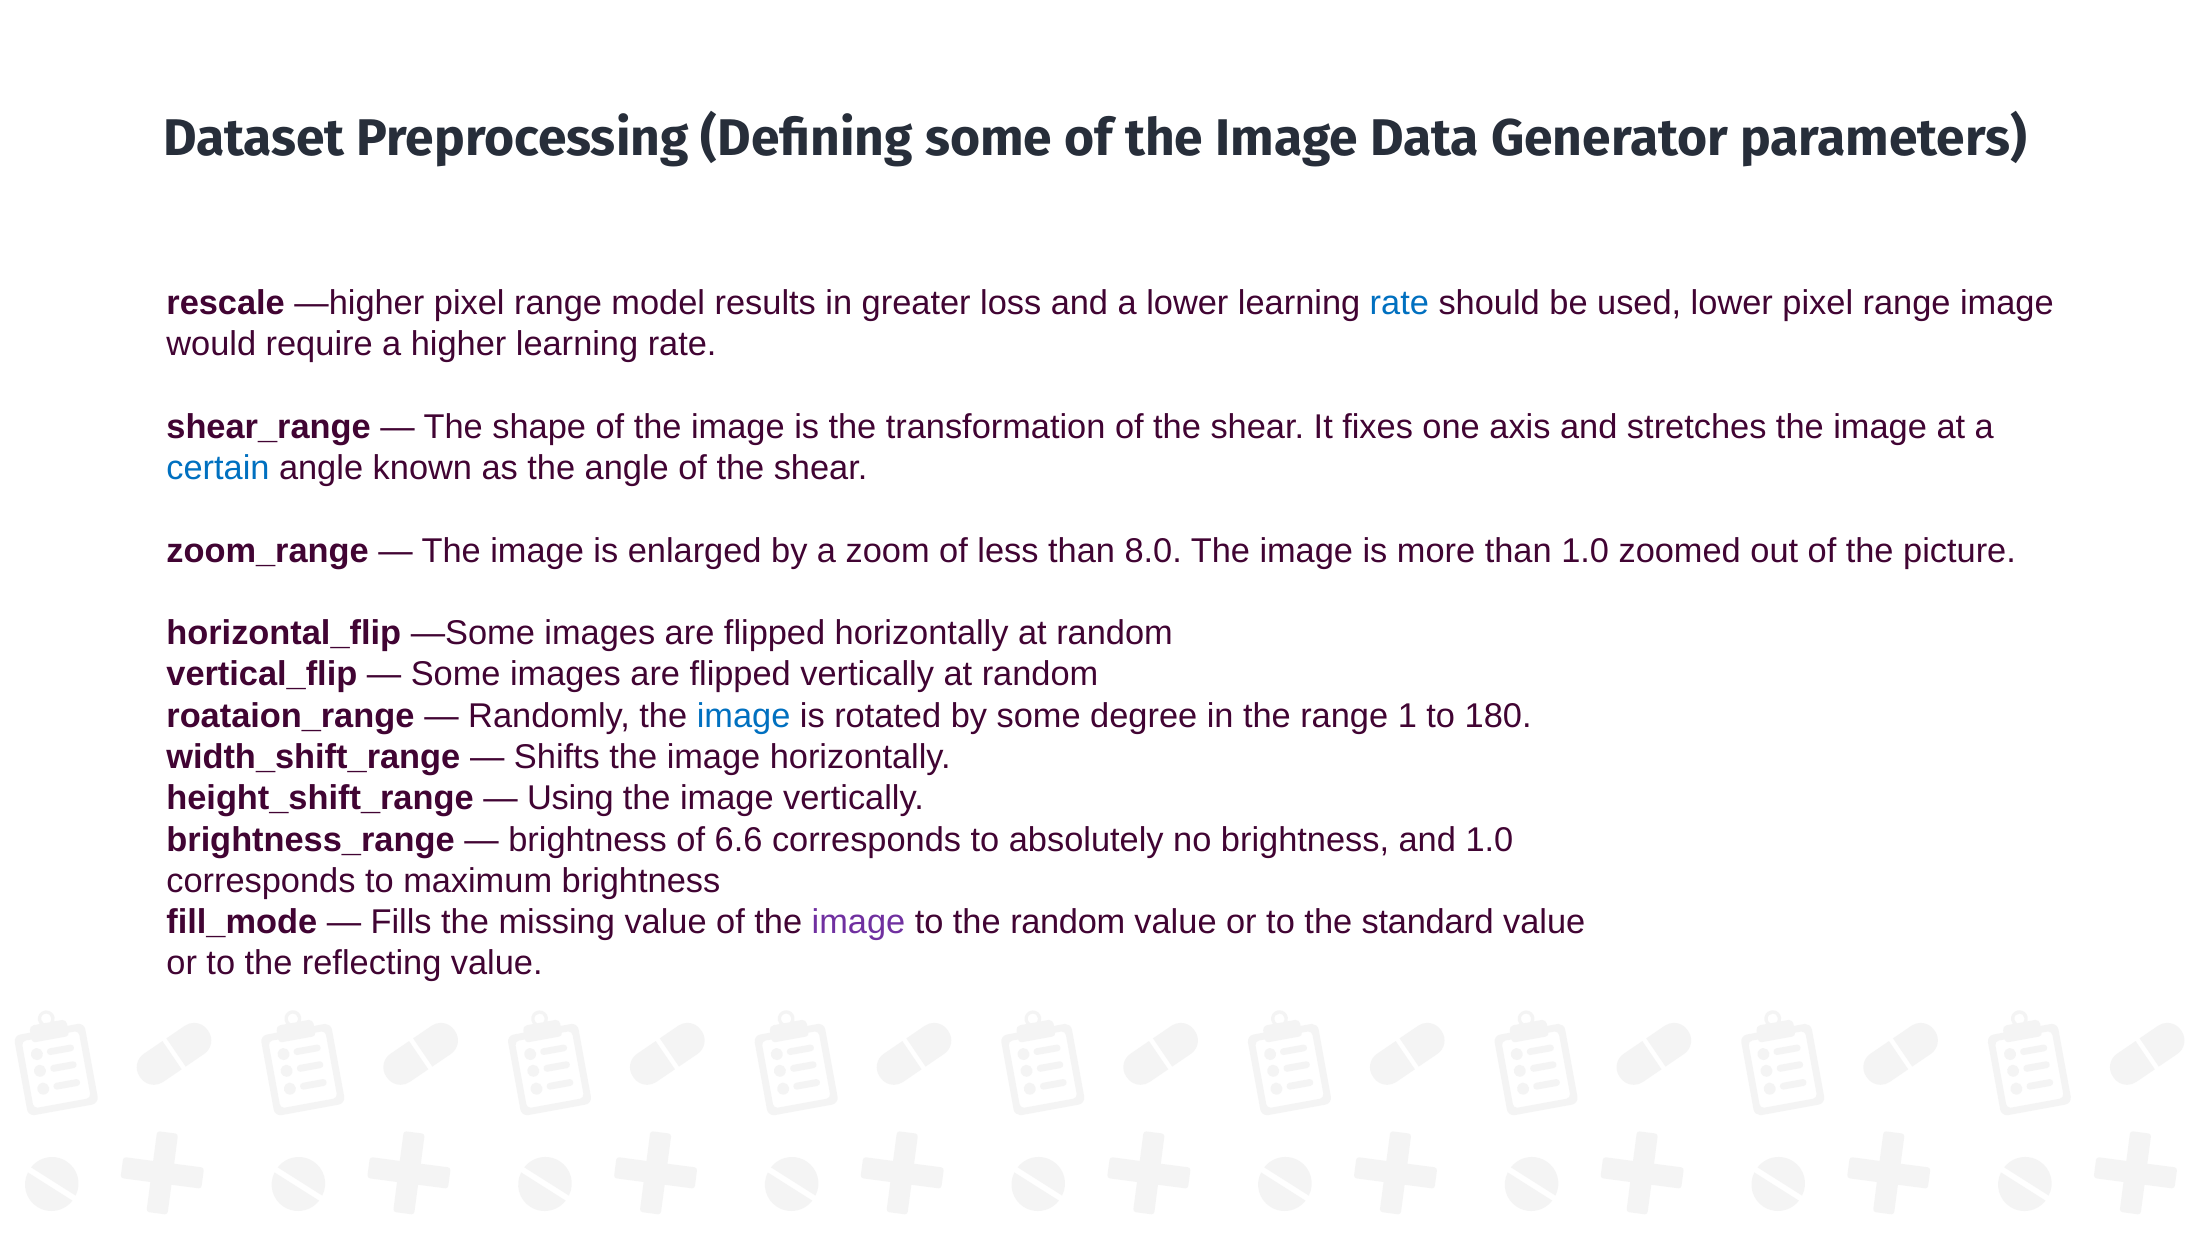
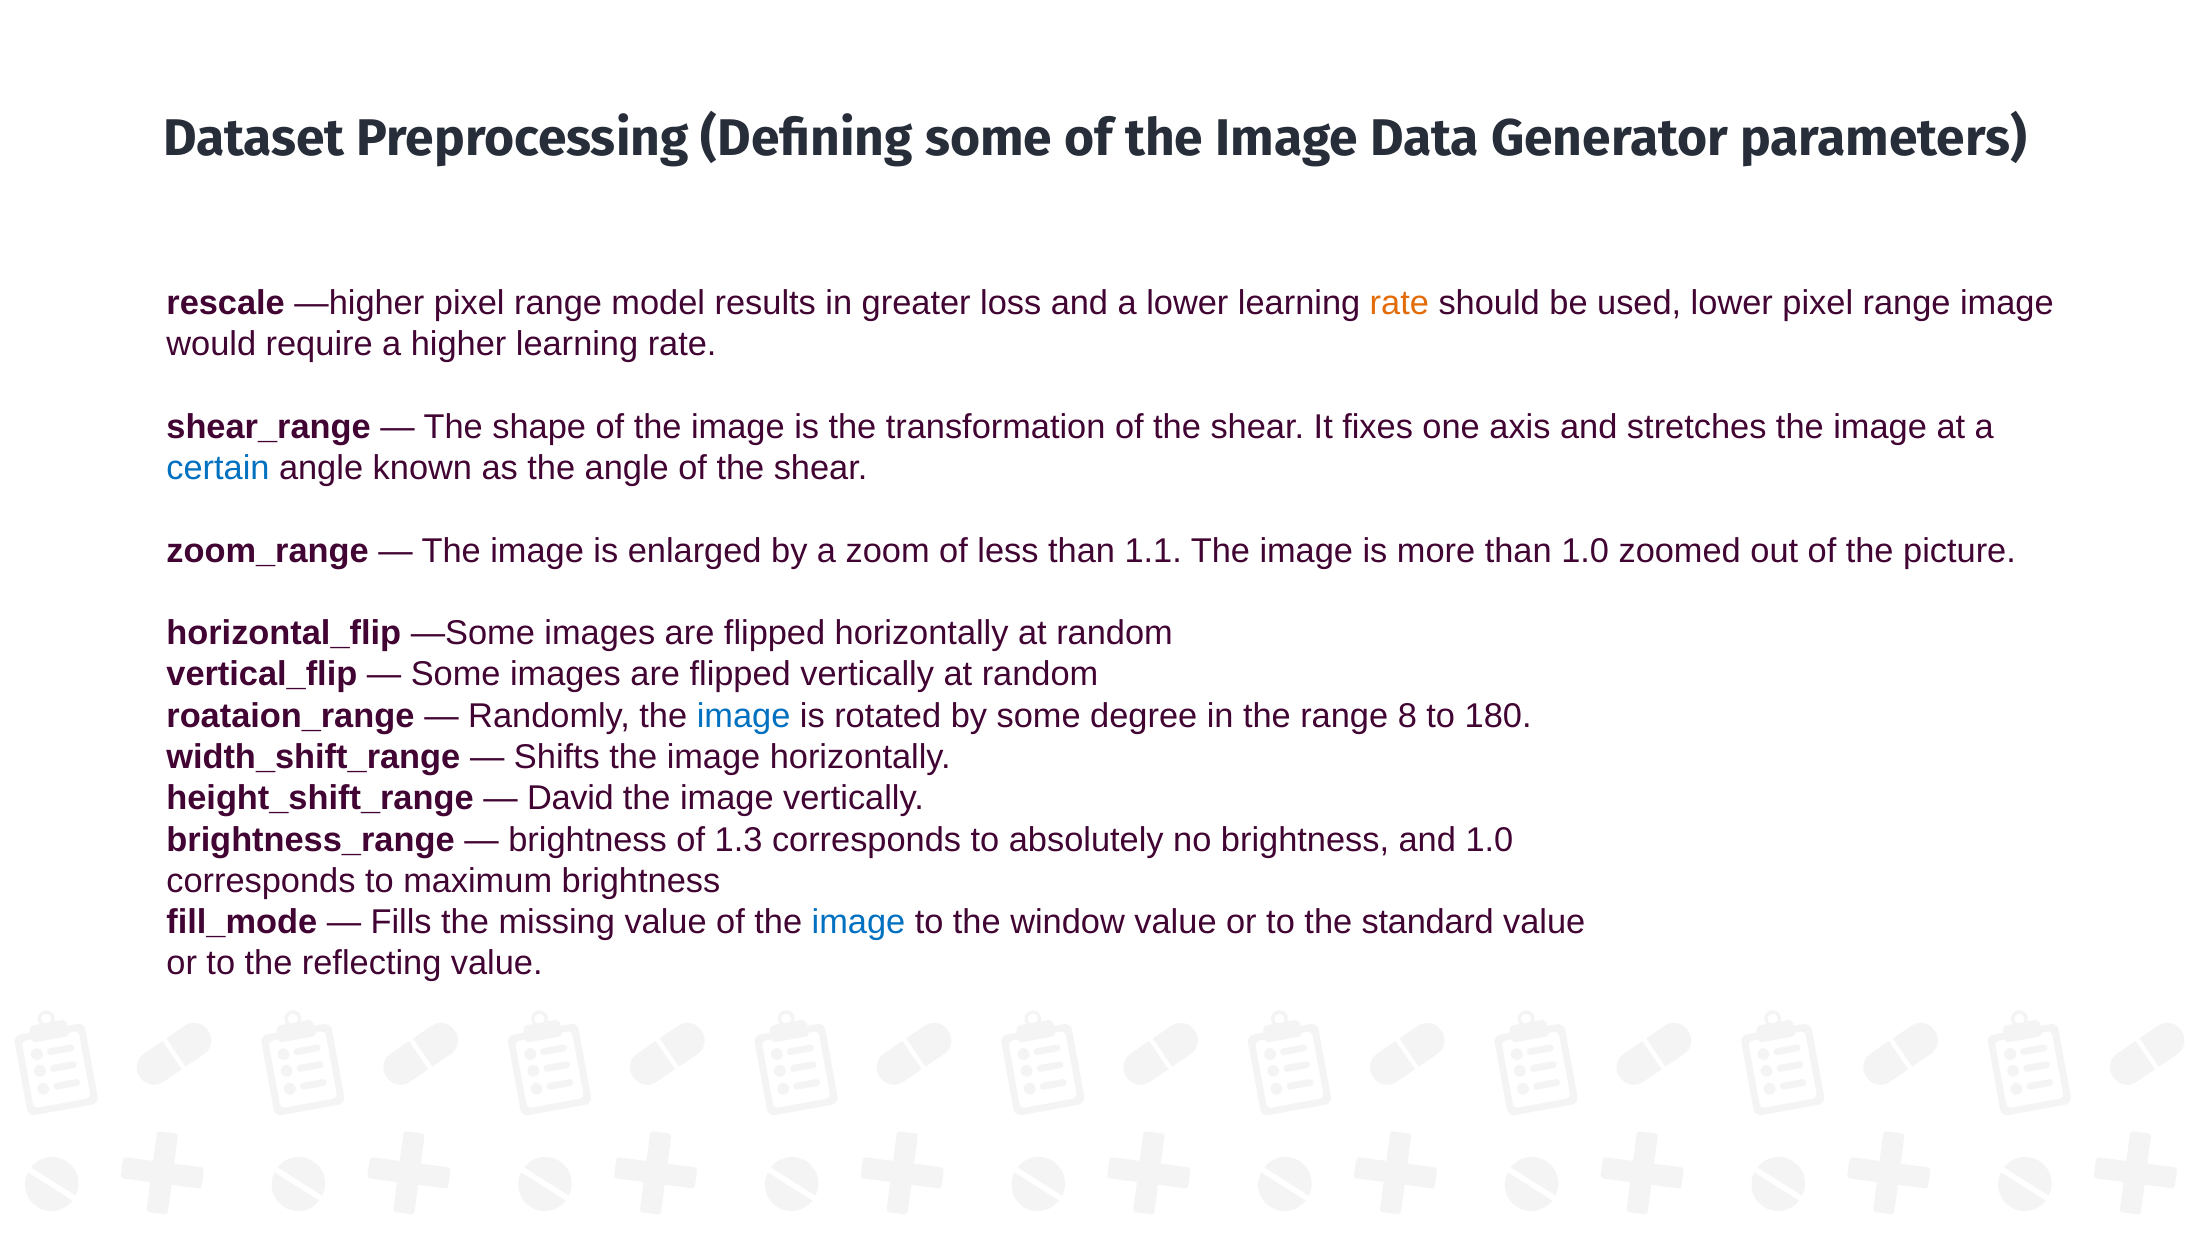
rate colour: blue -> orange (1399, 303)
8.0: 8.0 -> 1.1 (1153, 551)
1: 1 -> 8 (1407, 716)
Using: Using -> David (570, 798)
6.6: 6.6 -> 1.3 (739, 840)
image colour: purple -> blue (859, 922)
the random: random -> window (1068, 922)
